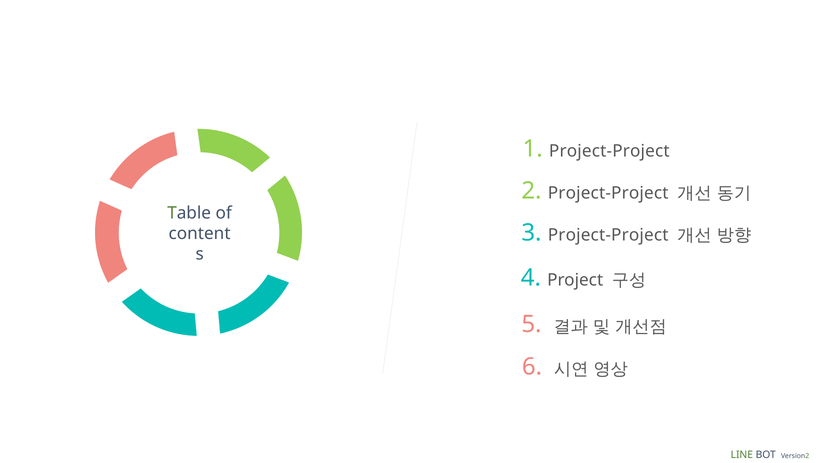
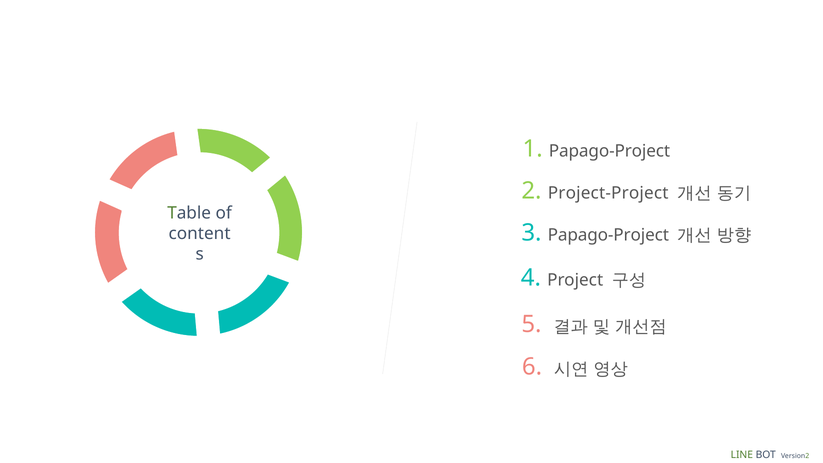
1 Project-Project: Project-Project -> Papago-Project (609, 151)
3 Project-Project: Project-Project -> Papago-Project (608, 235)
